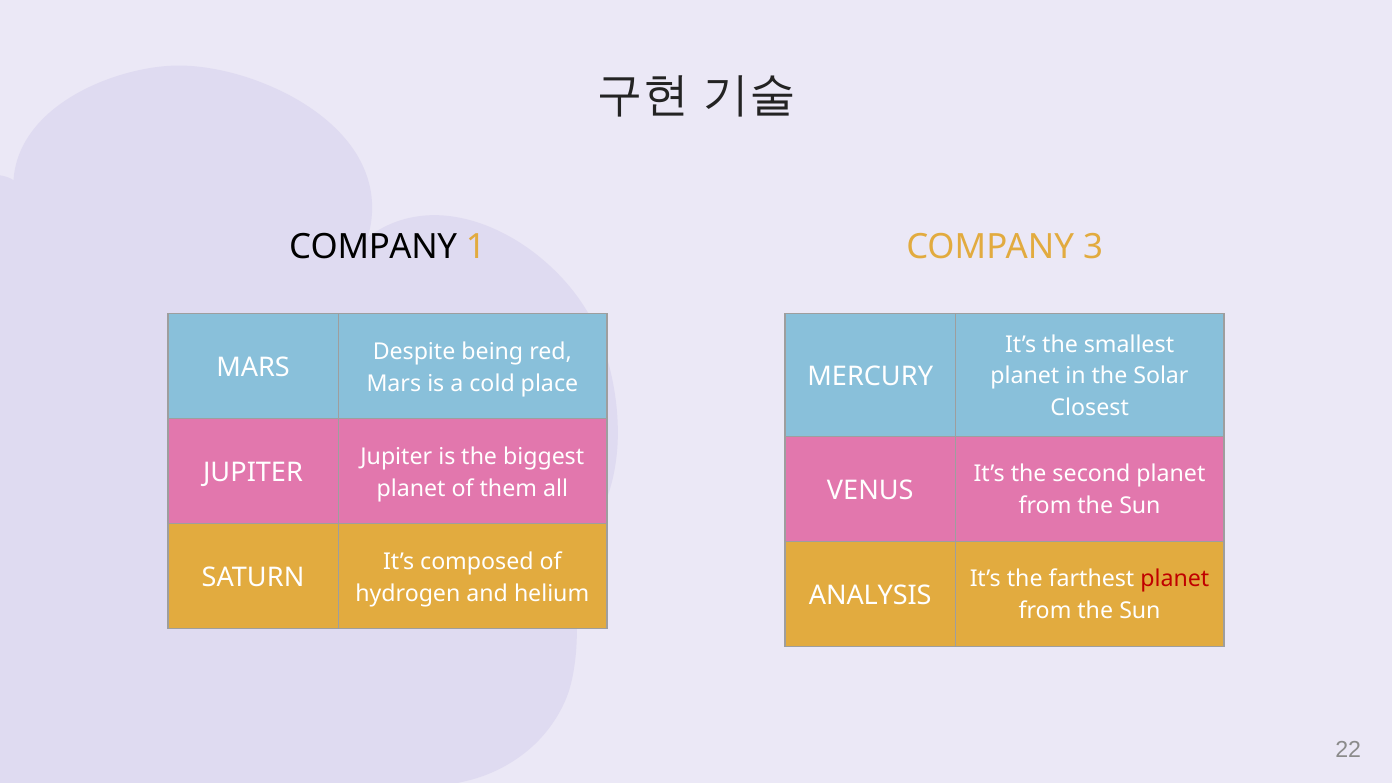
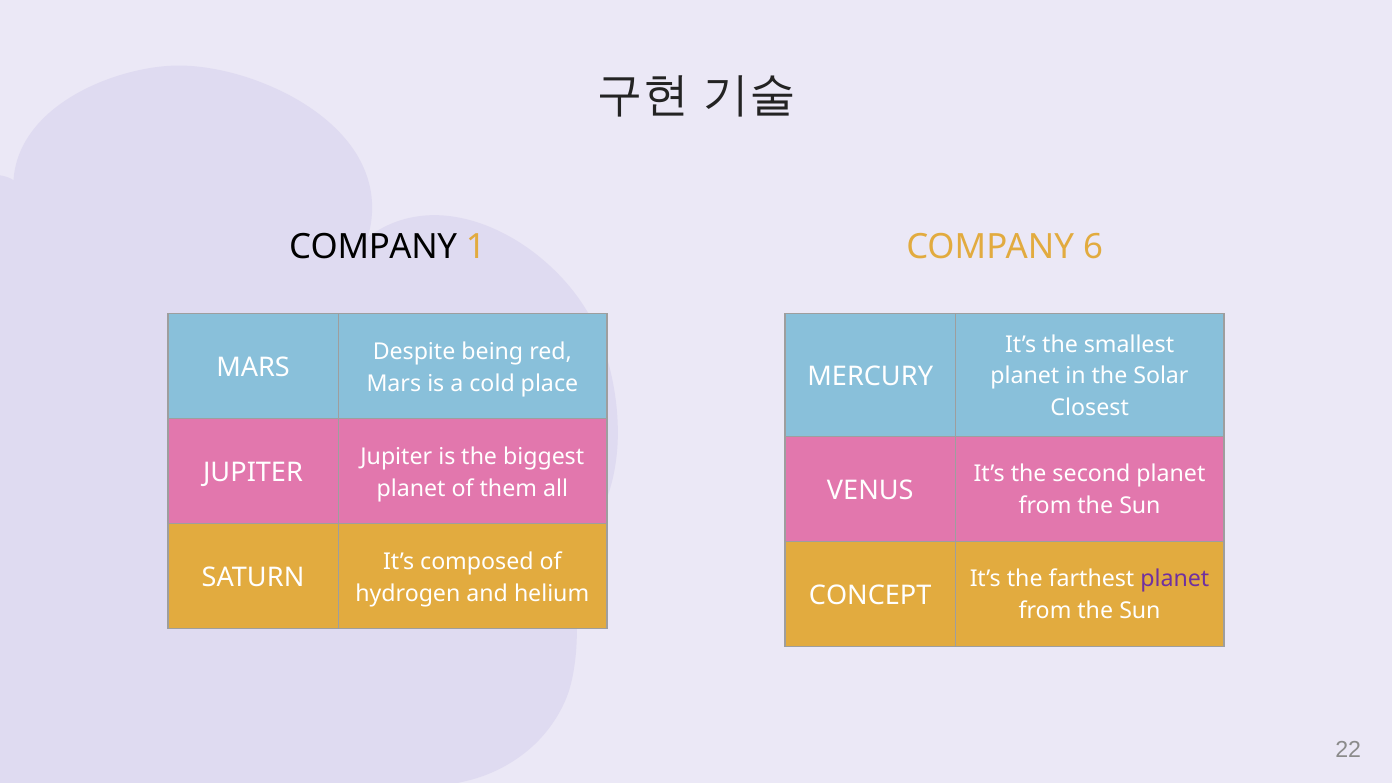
3: 3 -> 6 (1093, 248)
planet colour: red -> purple (1175, 579)
ANALYSIS: ANALYSIS -> CONCEPT (870, 595)
